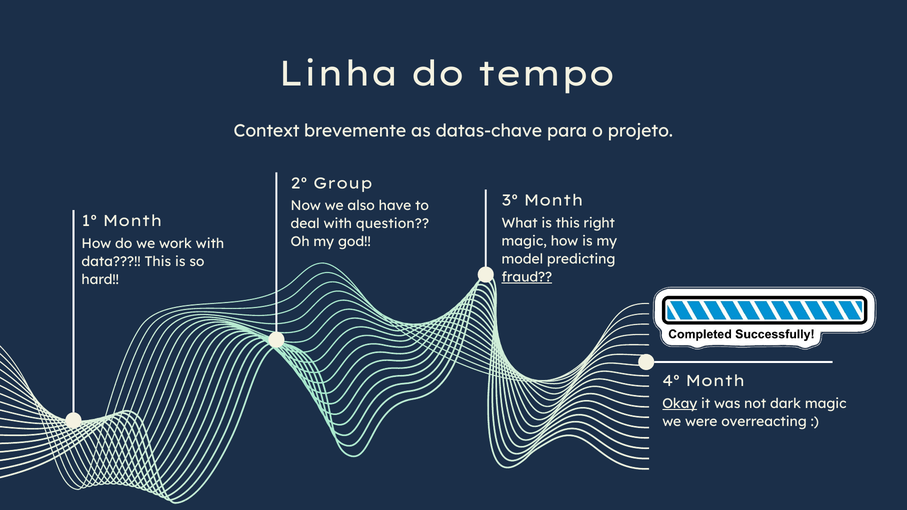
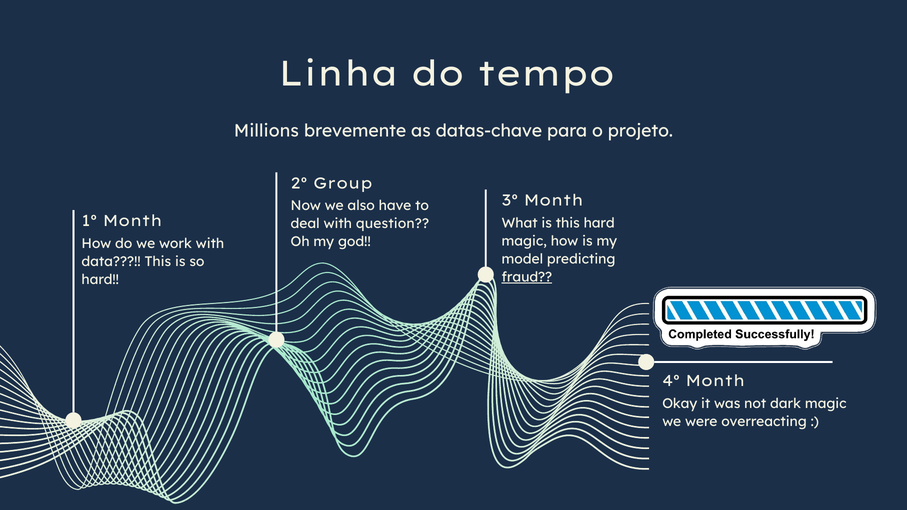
Context: Context -> Millions (266, 131)
this right: right -> hard (599, 223)
Okay underline: present -> none (680, 404)
